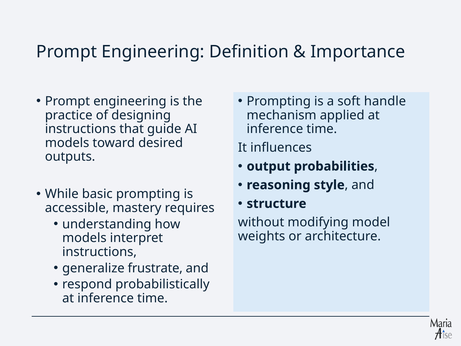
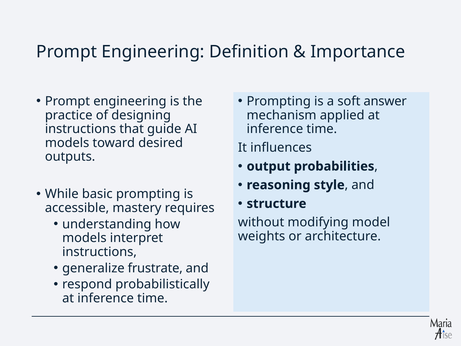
handle: handle -> answer (385, 101)
